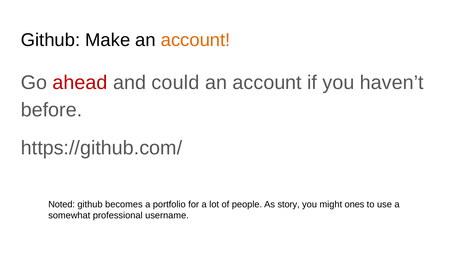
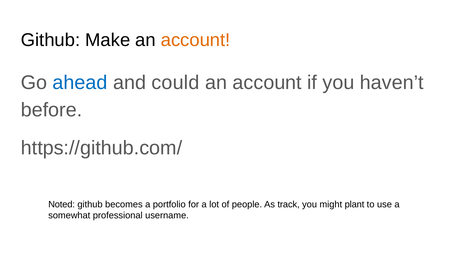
ahead colour: red -> blue (80, 83)
story: story -> track (289, 204)
ones: ones -> plant (355, 204)
